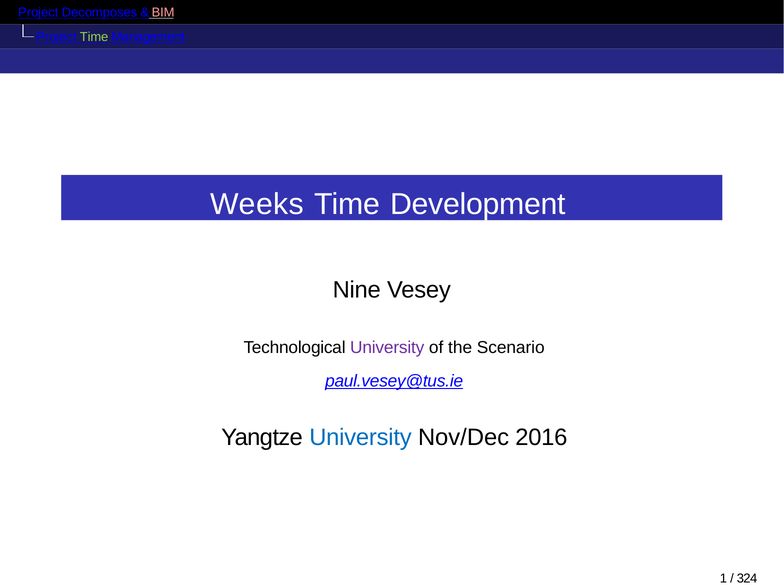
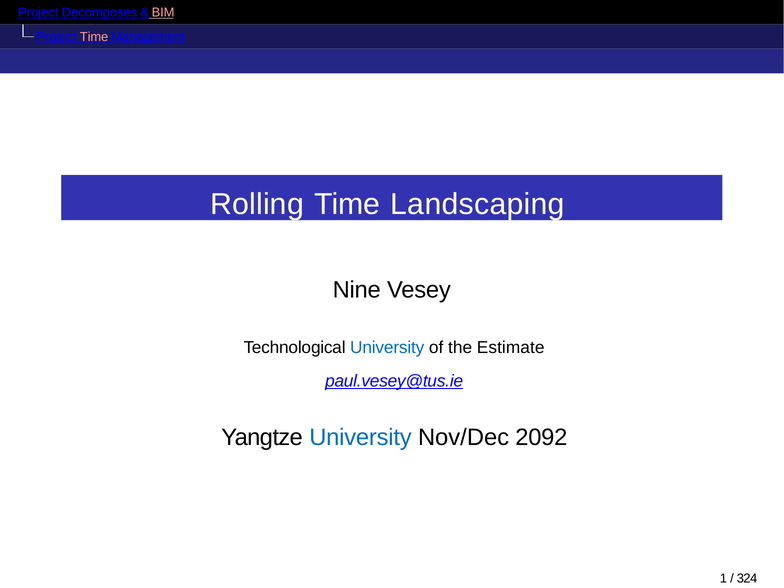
Time colour: light green -> pink (94, 37)
Weeks: Weeks -> Rolling (257, 204)
Development: Development -> Landscaping (478, 204)
University colour: purple -> blue (387, 348)
Scenario: Scenario -> Estimate (511, 348)
2016: 2016 -> 2092 (541, 438)
